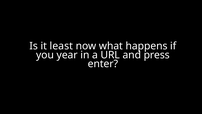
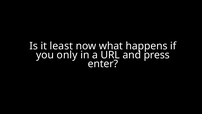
year: year -> only (67, 55)
